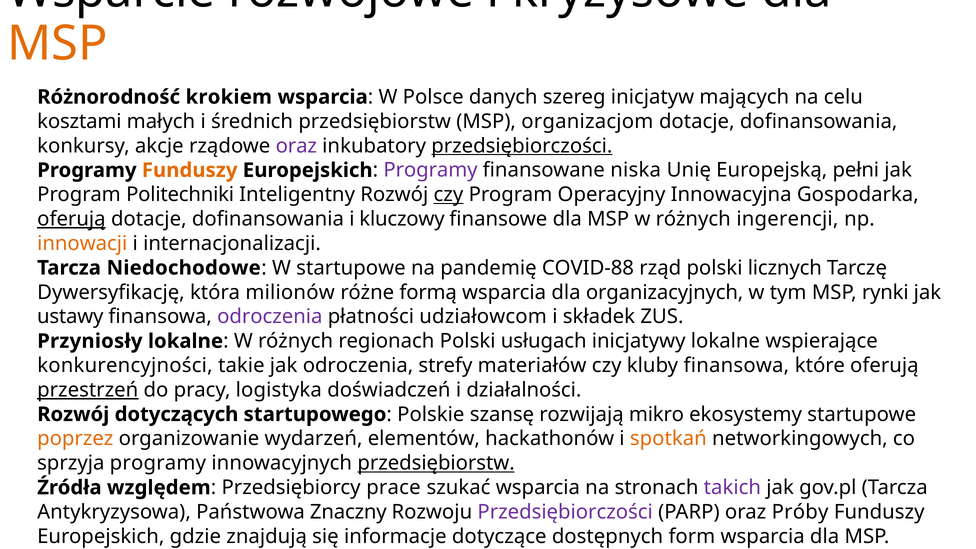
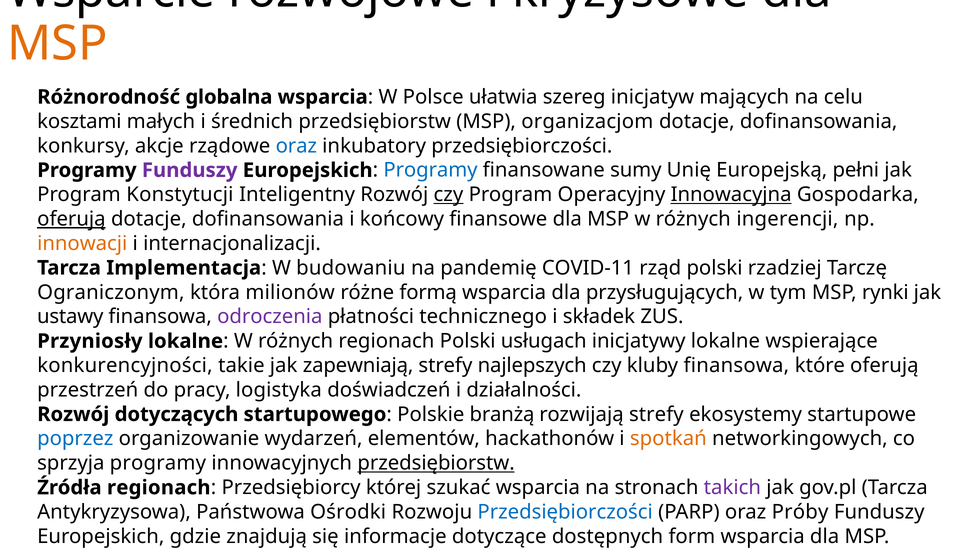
krokiem: krokiem -> globalna (229, 97)
danych: danych -> ułatwia (503, 97)
oraz colour: purple -> blue (296, 146)
przedsiębiorczości underline: present -> none (522, 146)
Funduszy colour: orange -> purple (190, 170)
Programy colour: purple -> blue (431, 170)
niska: niska -> sumy (636, 170)
Politechniki: Politechniki -> Konstytucji (180, 195)
Innowacyjna underline: none -> present (731, 195)
kluczowy: kluczowy -> końcowy (402, 219)
Niedochodowe: Niedochodowe -> Implementacja (184, 268)
W startupowe: startupowe -> budowaniu (351, 268)
COVID-88: COVID-88 -> COVID-11 (588, 268)
licznych: licznych -> rzadziej (785, 268)
Dywersyfikację: Dywersyfikację -> Ograniczonym (111, 292)
organizacyjnych: organizacyjnych -> przysługujących (665, 292)
udziałowcom: udziałowcom -> technicznego (483, 317)
jak odroczenia: odroczenia -> zapewniają (358, 366)
materiałów: materiałów -> najlepszych (532, 366)
przestrzeń underline: present -> none (88, 390)
szansę: szansę -> branżą (502, 414)
rozwijają mikro: mikro -> strefy (656, 414)
poprzez colour: orange -> blue (75, 439)
Źródła względem: względem -> regionach (159, 488)
prace: prace -> której (394, 488)
Znaczny: Znaczny -> Ośrodki (348, 512)
Przedsiębiorczości colour: purple -> blue (565, 512)
